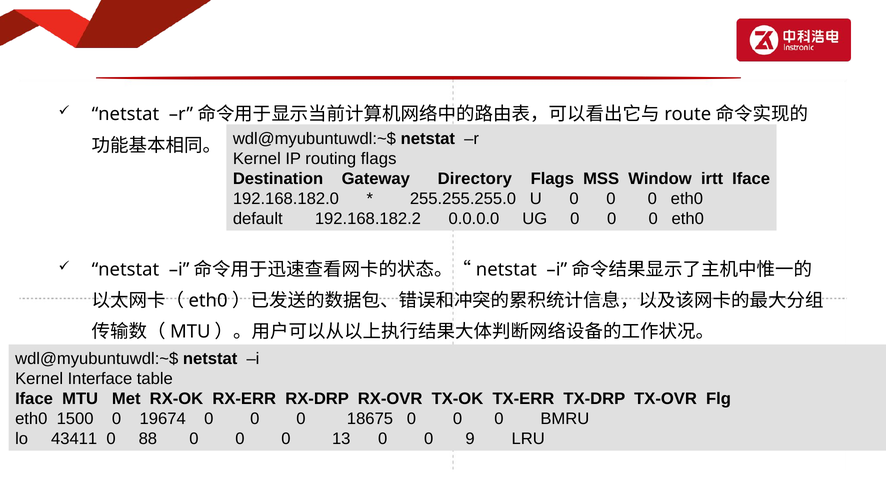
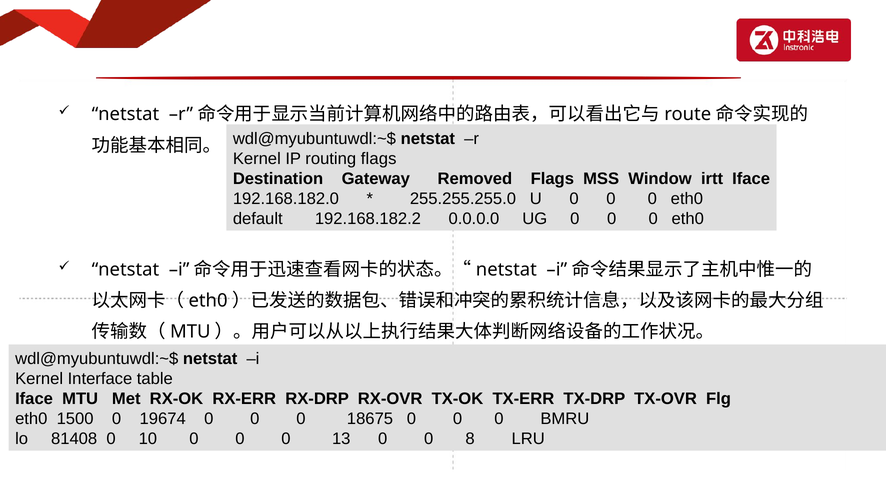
Directory: Directory -> Removed (475, 178)
43411: 43411 -> 81408 (74, 438)
88: 88 -> 10 (148, 438)
9: 9 -> 8 (470, 438)
